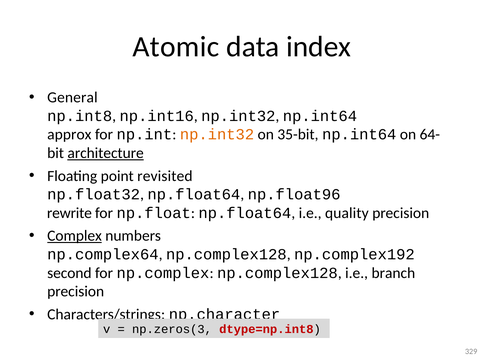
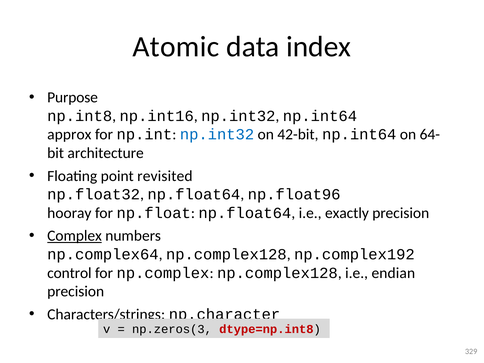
General: General -> Purpose (73, 97)
np.int32 colour: orange -> blue (217, 135)
35-bit: 35-bit -> 42-bit (298, 135)
architecture underline: present -> none (106, 153)
rewrite: rewrite -> hooray (69, 213)
quality: quality -> exactly (347, 213)
second: second -> control (69, 273)
branch: branch -> endian (393, 273)
